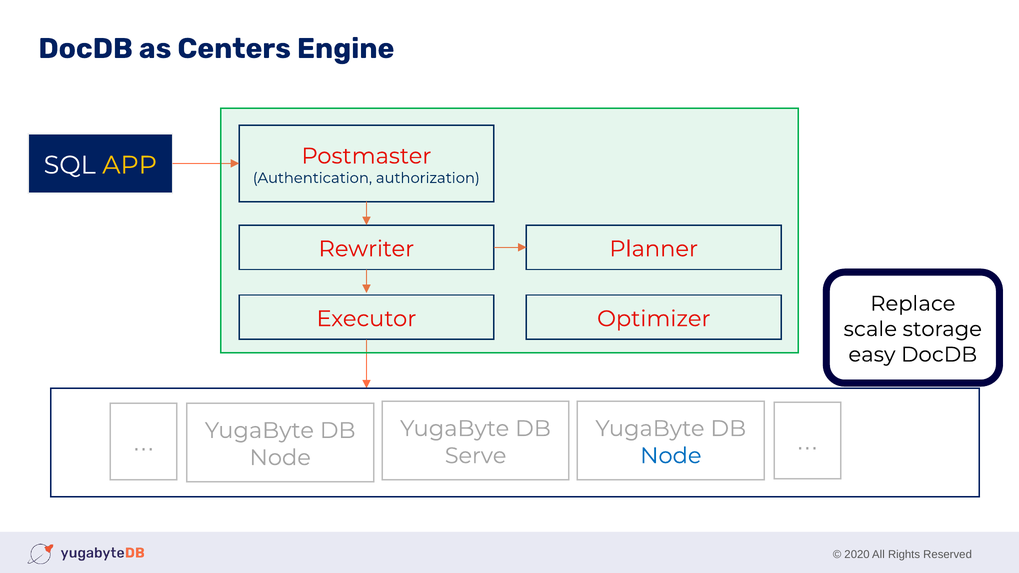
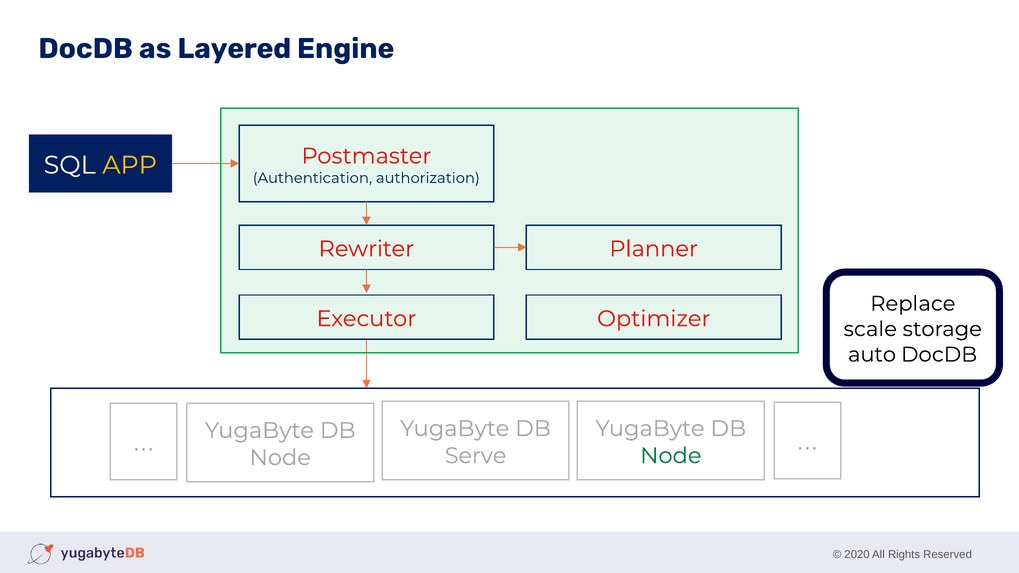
Centers: Centers -> Layered (234, 49)
easy: easy -> auto (872, 355)
Node colour: blue -> green (671, 456)
